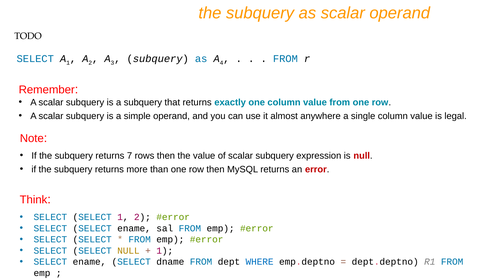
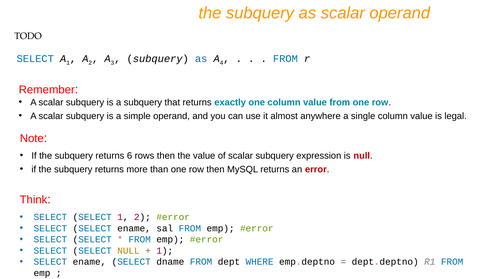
7: 7 -> 6 (130, 156)
